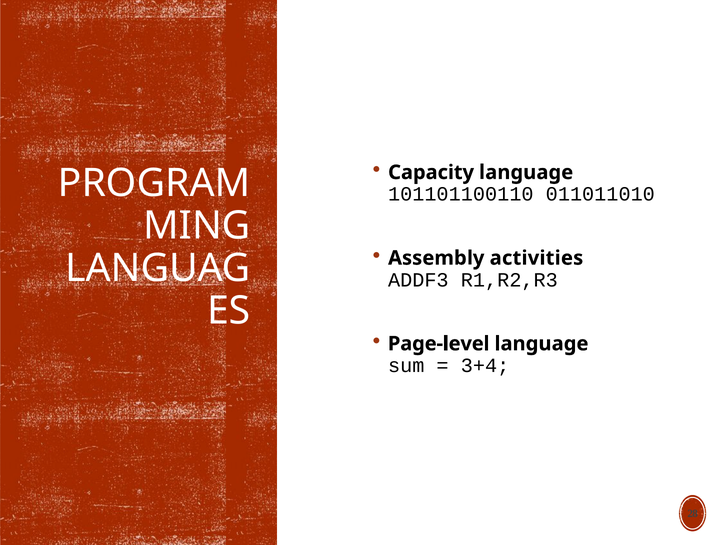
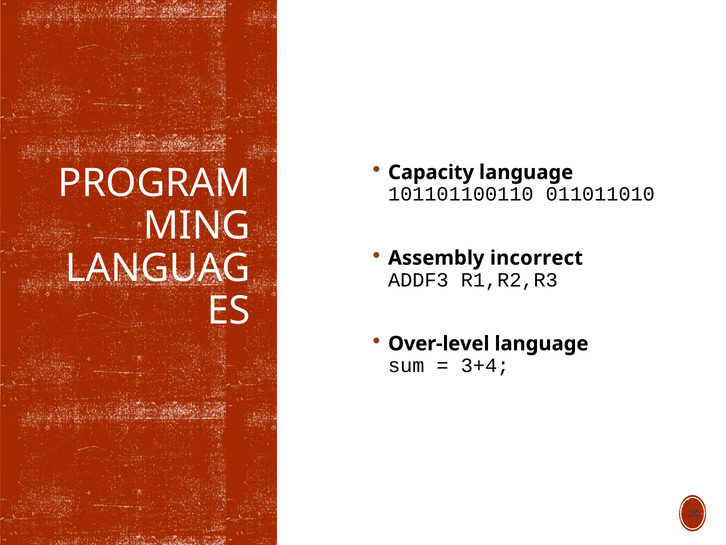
activities: activities -> incorrect (536, 258)
Page-level: Page-level -> Over-level (439, 343)
